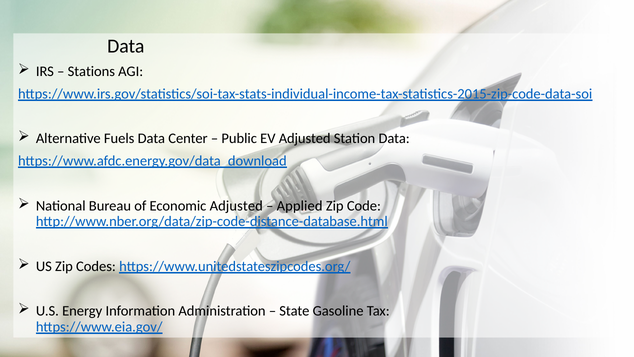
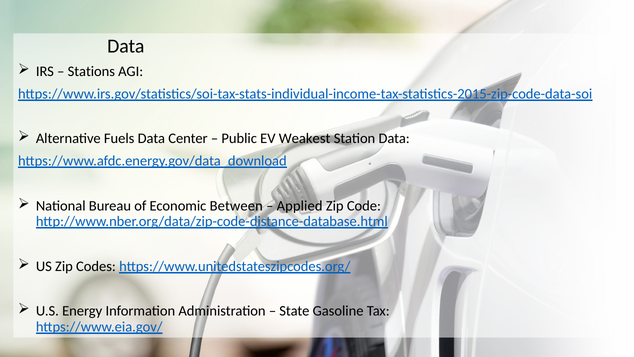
EV Adjusted: Adjusted -> Weakest (305, 138)
Economic Adjusted: Adjusted -> Between (236, 206)
